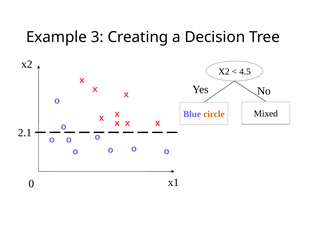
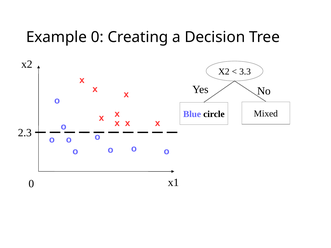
Example 3: 3 -> 0 (97, 37)
4.5: 4.5 -> 3.3 (245, 72)
circle colour: orange -> black (214, 114)
2.1: 2.1 -> 2.3 (25, 133)
